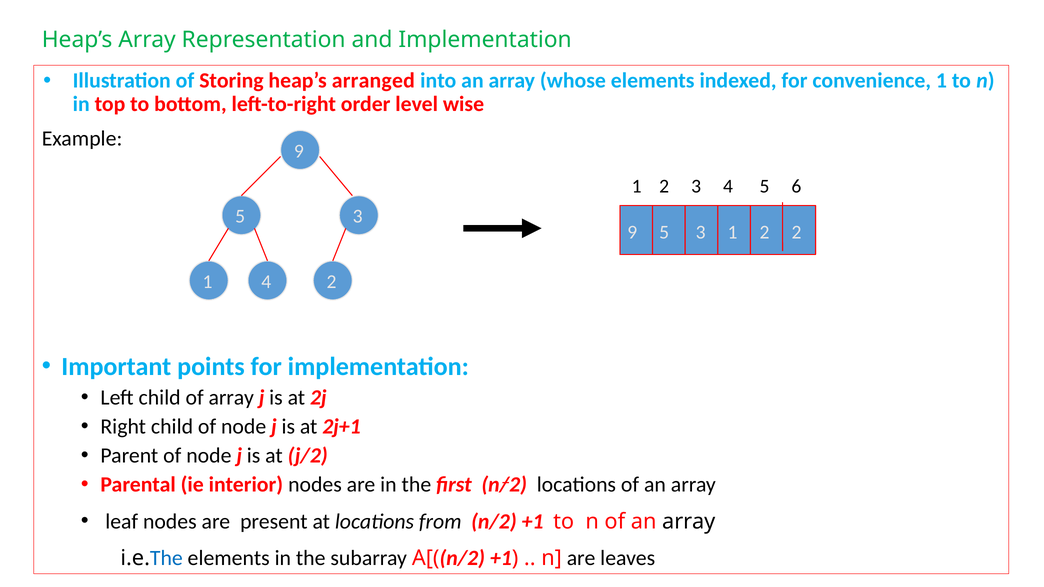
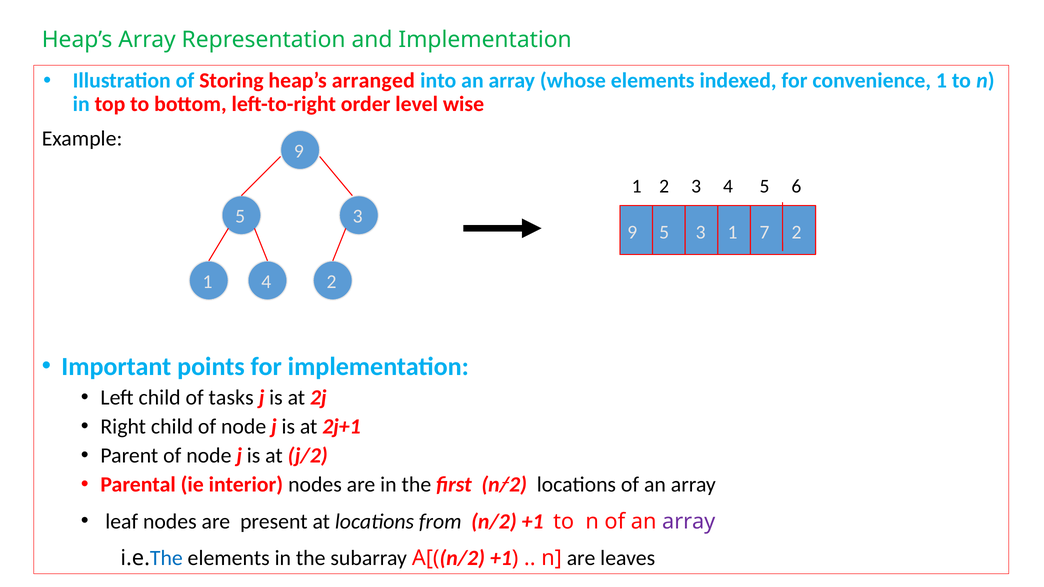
3 1 2: 2 -> 7 (765, 232)
of array: array -> tasks (231, 398)
array colour: black -> purple (689, 522)
